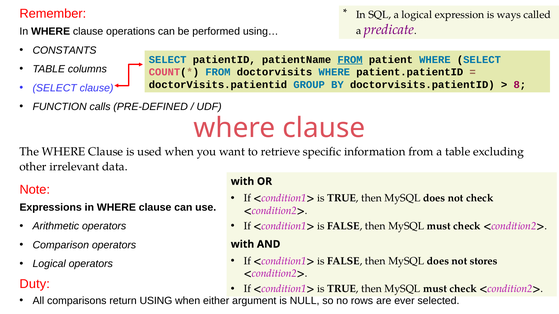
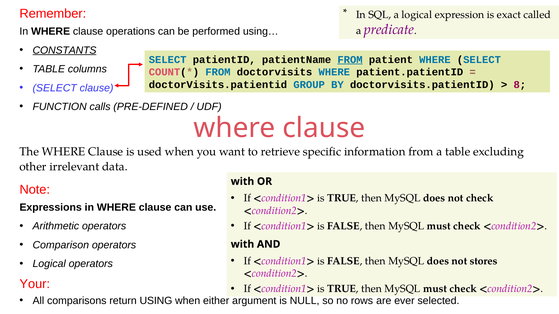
ways: ways -> exact (509, 15)
CONSTANTS underline: none -> present (65, 50)
Duty: Duty -> Your (35, 284)
